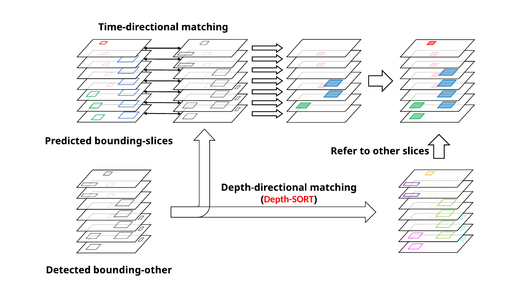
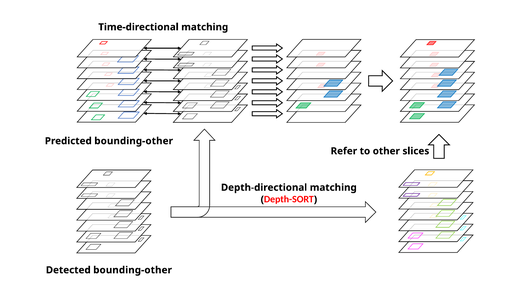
Predicted bounding-slices: bounding-slices -> bounding-other (134, 141)
